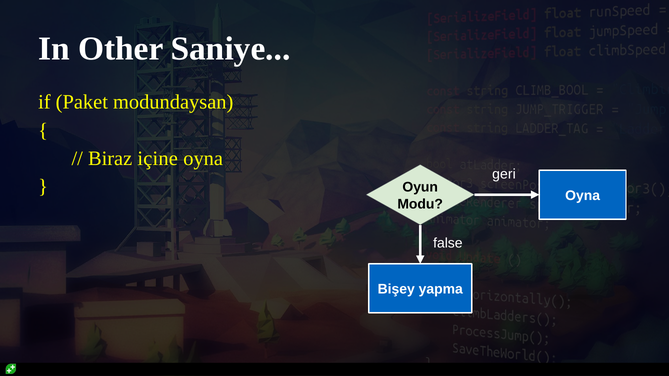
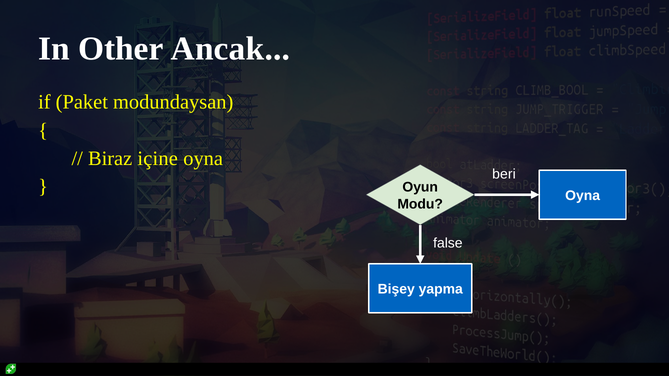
Saniye: Saniye -> Ancak (230, 49)
geri: geri -> beri (504, 174)
